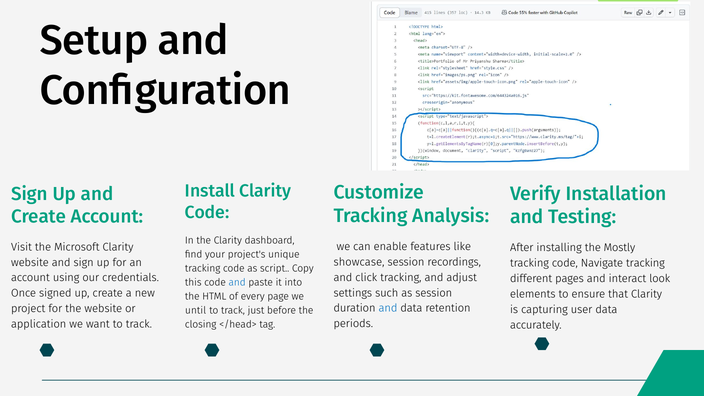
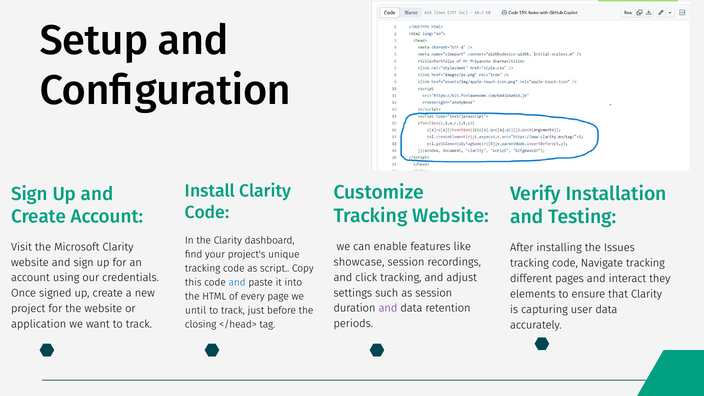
Tracking Analysis: Analysis -> Website (451, 216)
Mostly: Mostly -> Issues (619, 248)
look: look -> they (660, 279)
and colour: blue -> purple (388, 308)
